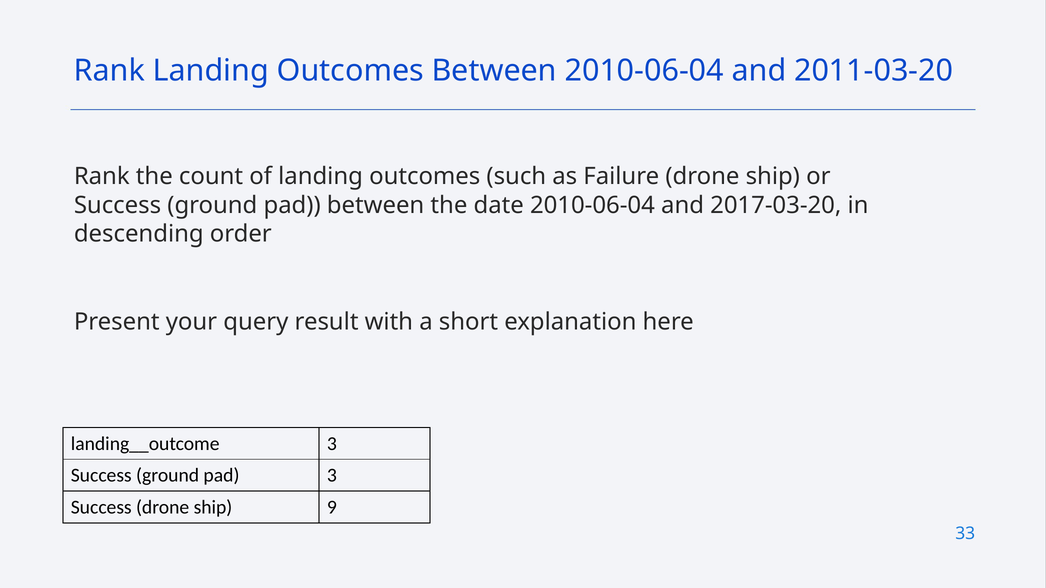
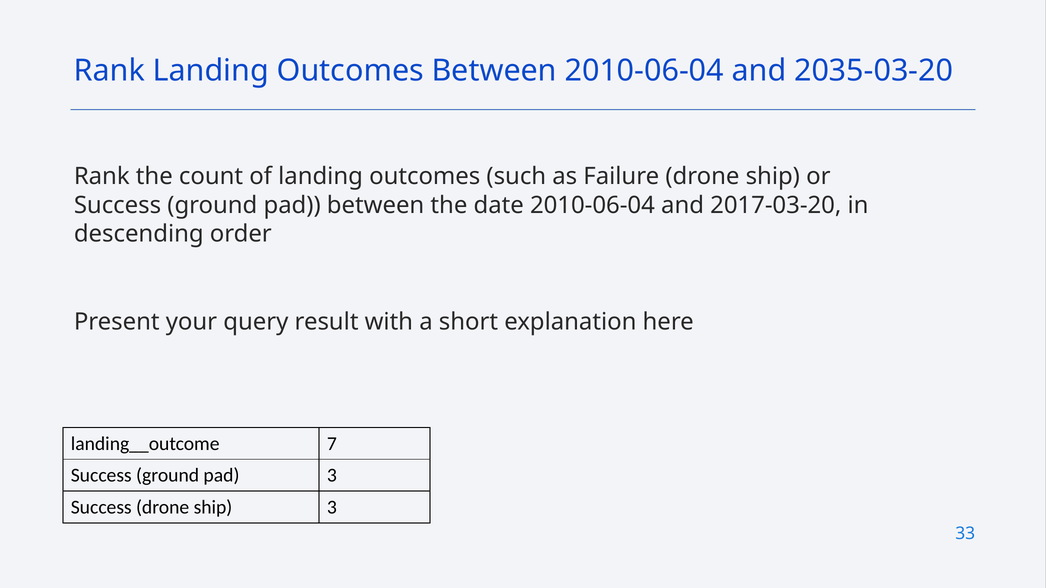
2011-03-20: 2011-03-20 -> 2035-03-20 (874, 71)
3: 3 -> 7 (332, 444)
ship 9: 9 -> 3 (332, 507)
